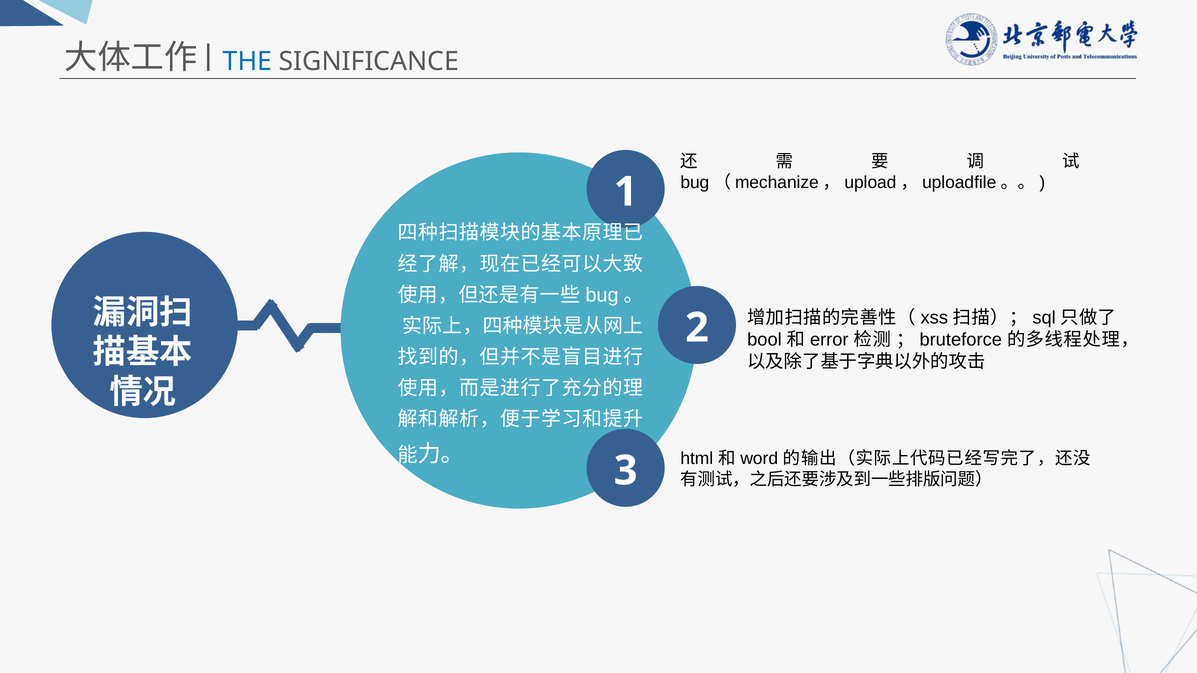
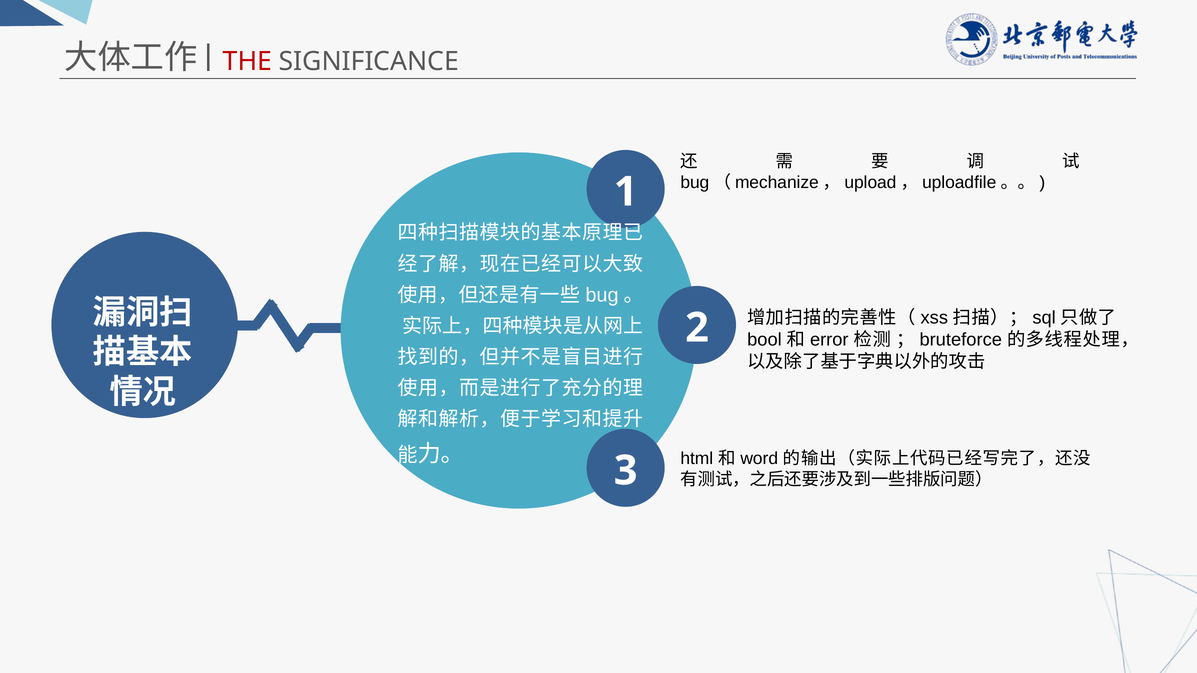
THE colour: blue -> red (247, 62)
